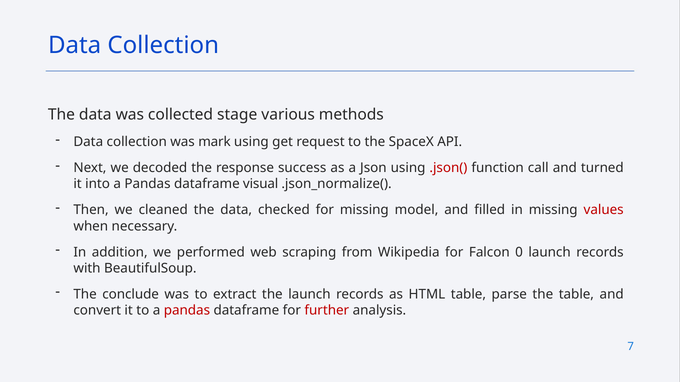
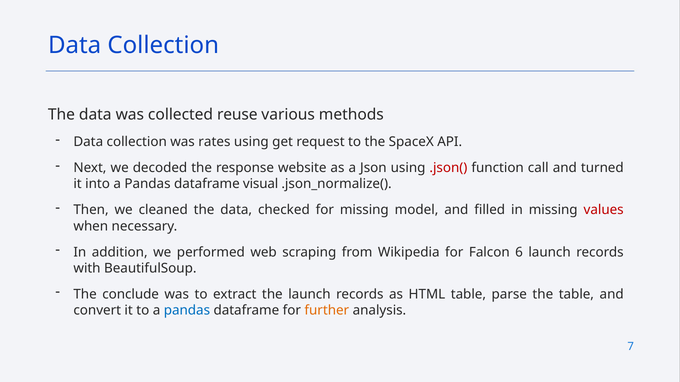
stage: stage -> reuse (237, 115)
mark: mark -> rates (214, 142)
success: success -> website (302, 168)
0: 0 -> 6 (519, 252)
pandas colour: red -> blue (187, 311)
further colour: red -> orange (327, 311)
